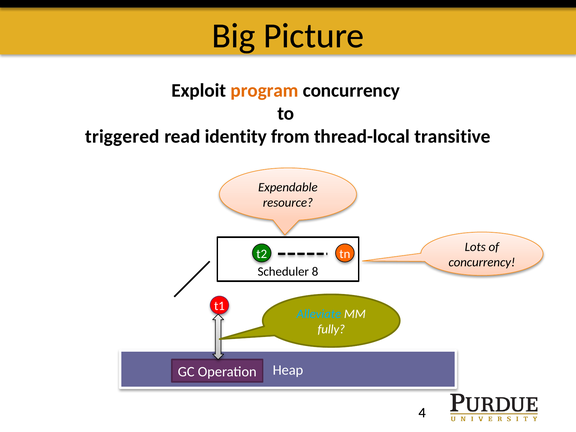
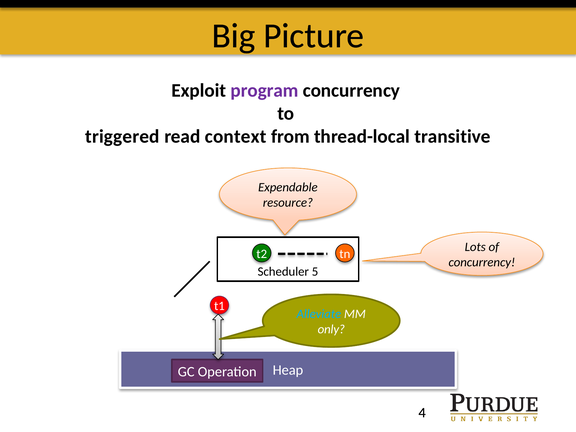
program colour: orange -> purple (265, 90)
identity: identity -> context (236, 137)
8: 8 -> 5 (315, 272)
fully: fully -> only (331, 329)
